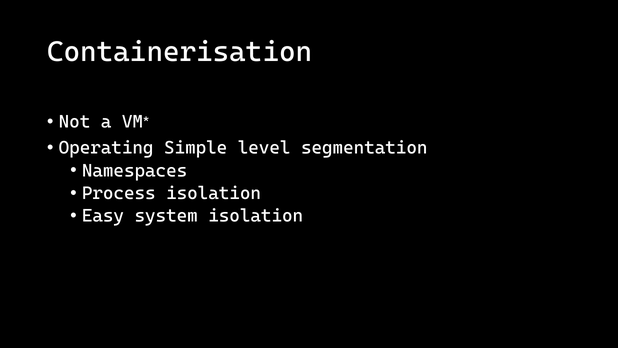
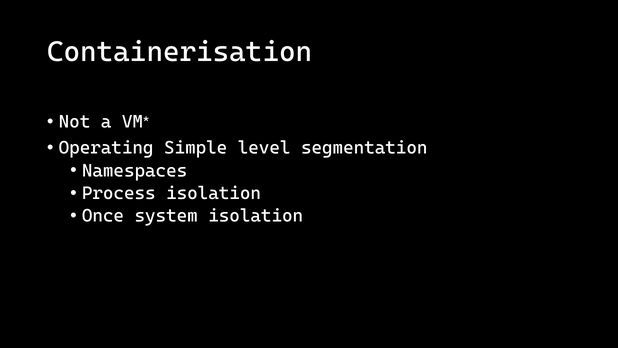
Easy: Easy -> Once (103, 216)
